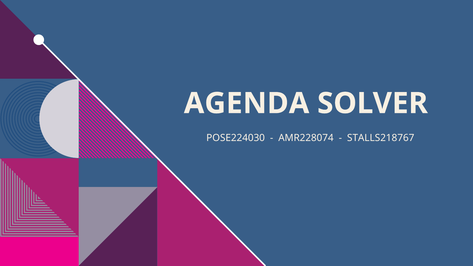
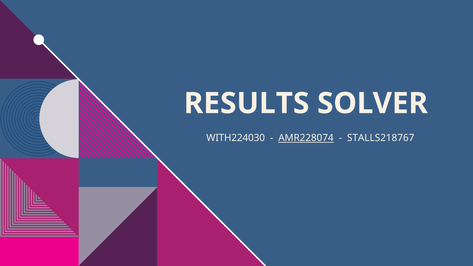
AGENDA: AGENDA -> RESULTS (247, 103)
POSE224030: POSE224030 -> WITH224030 (236, 138)
AMR228074 underline: none -> present (306, 138)
